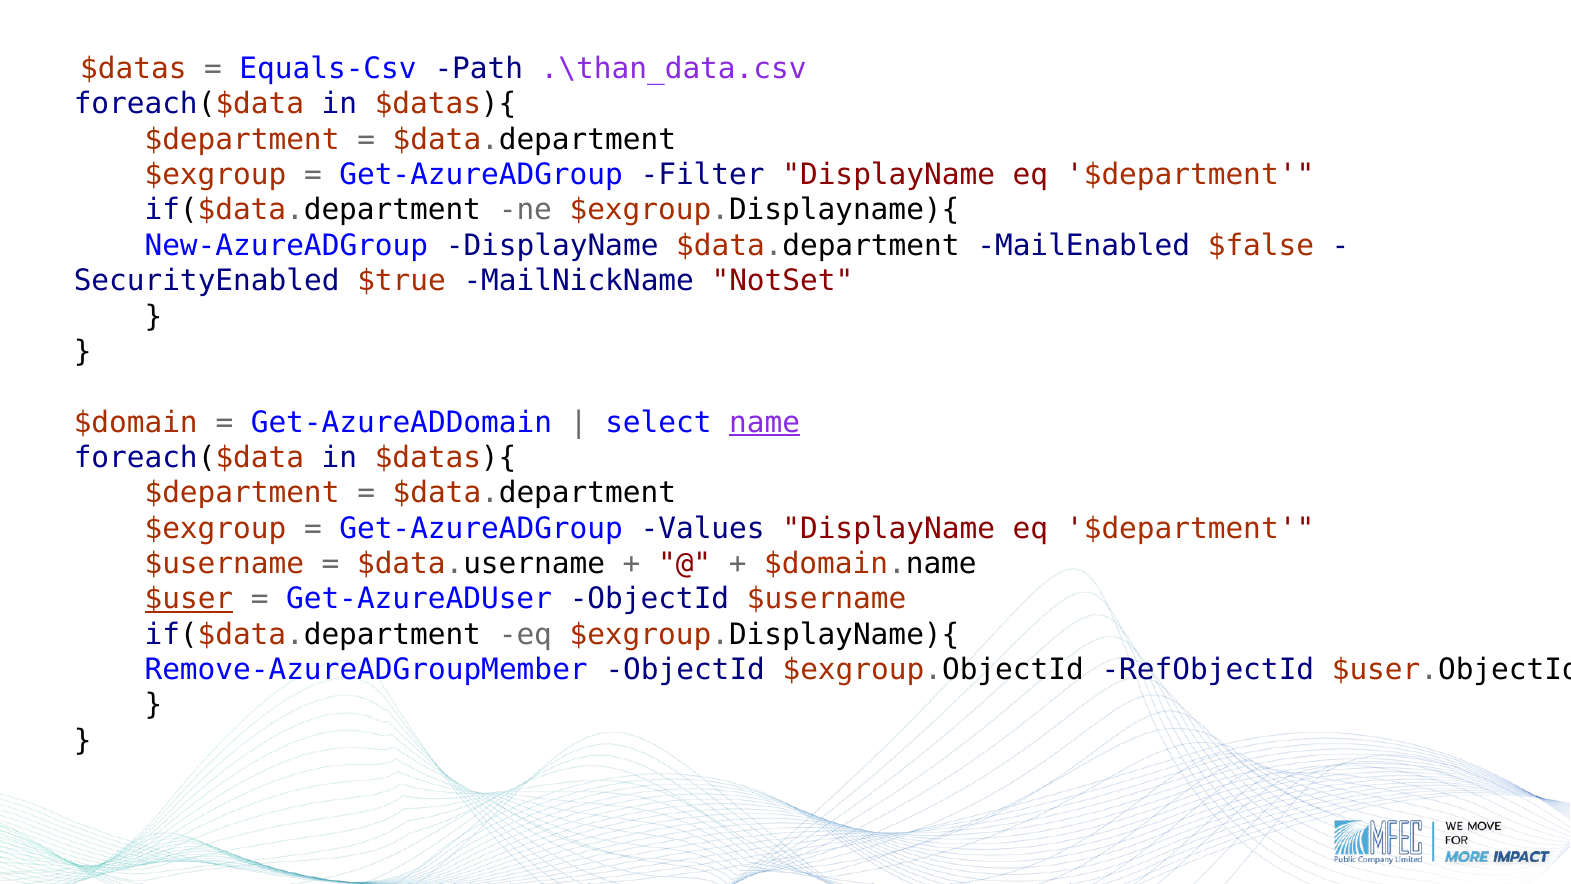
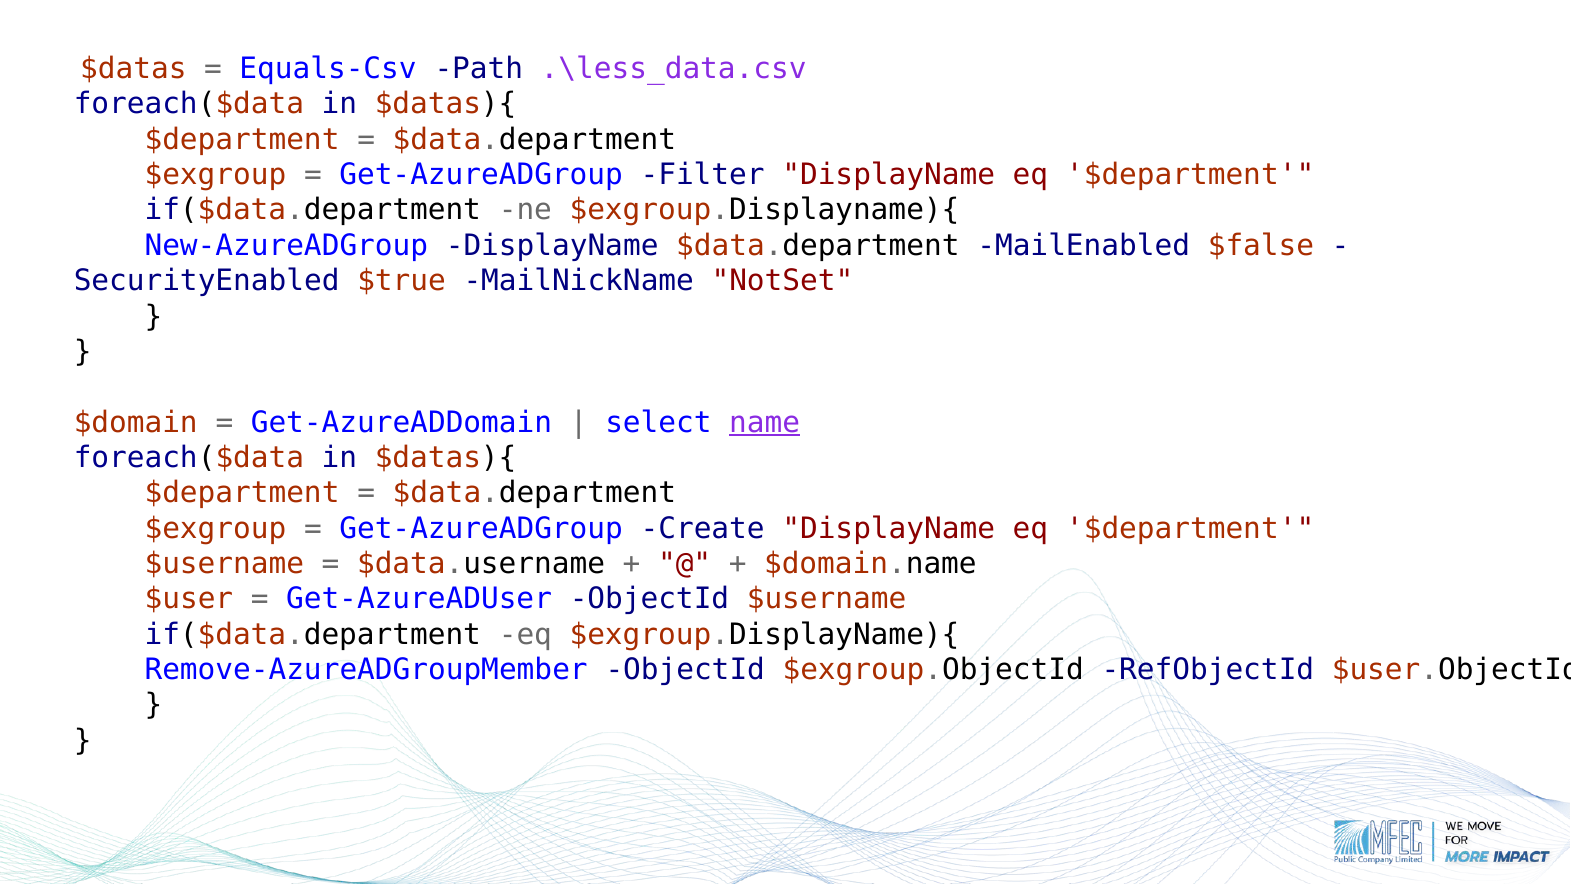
.\than_data.csv: .\than_data.csv -> .\less_data.csv (674, 69)
Values: Values -> Create (703, 528)
$user underline: present -> none (189, 599)
